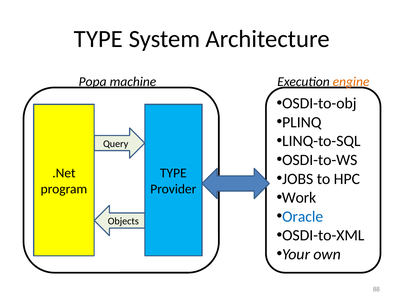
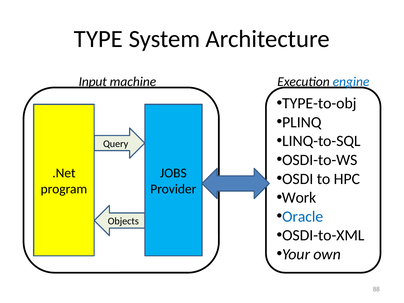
Popa: Popa -> Input (93, 82)
engine colour: orange -> blue (351, 82)
OSDI-to-obj: OSDI-to-obj -> TYPE-to-obj (319, 103)
TYPE: TYPE -> JOBS (173, 173)
JOBS: JOBS -> OSDI (298, 179)
